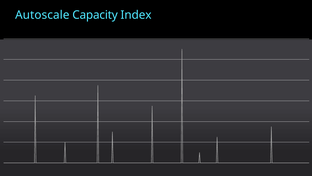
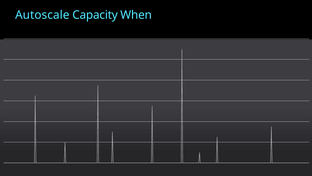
Index: Index -> When (136, 15)
